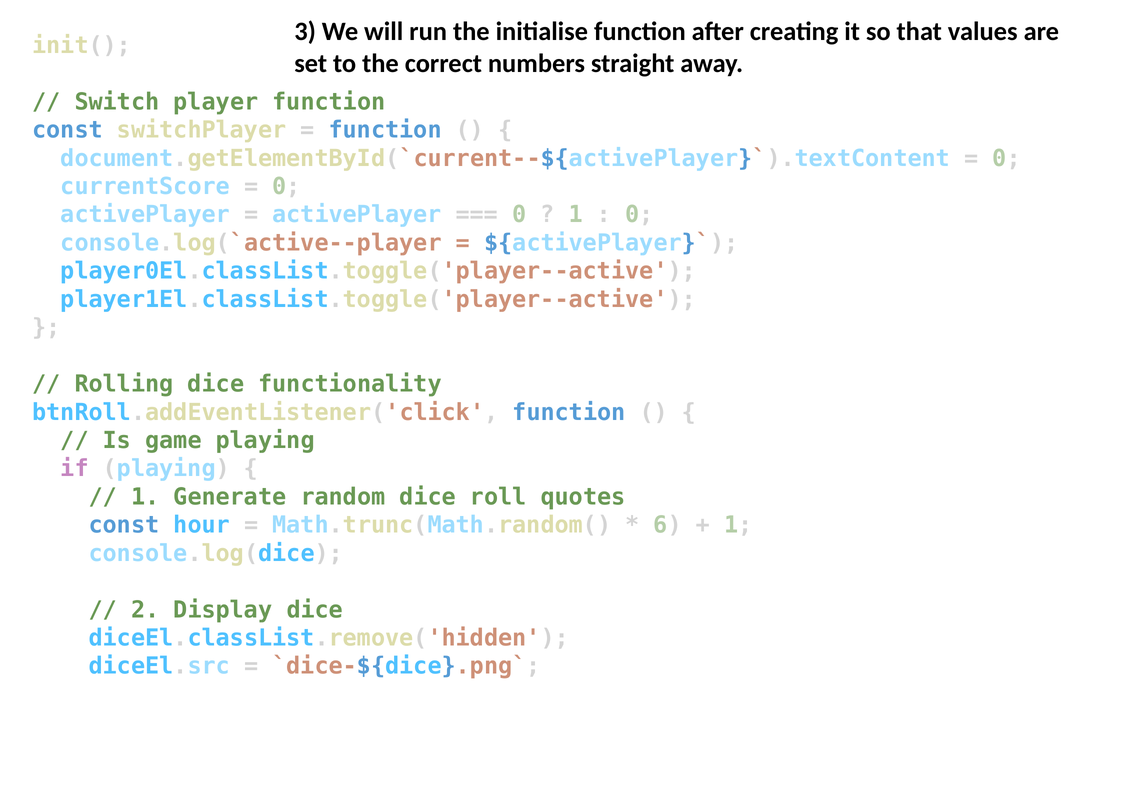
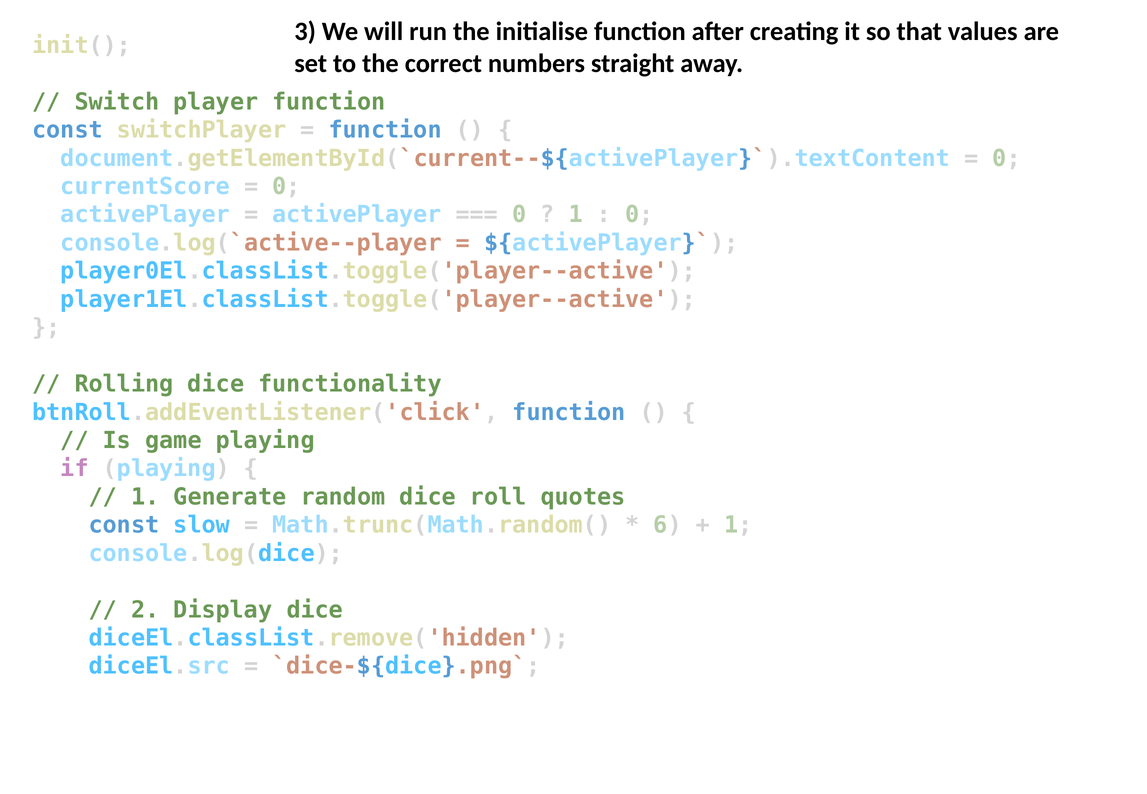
hour: hour -> slow (202, 525)
